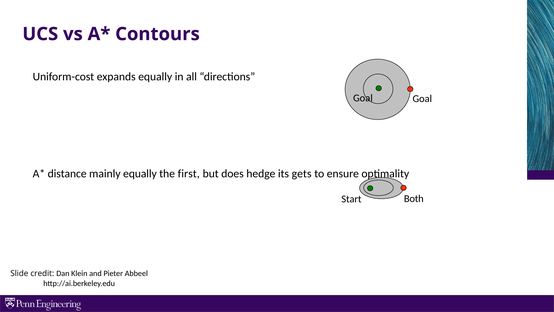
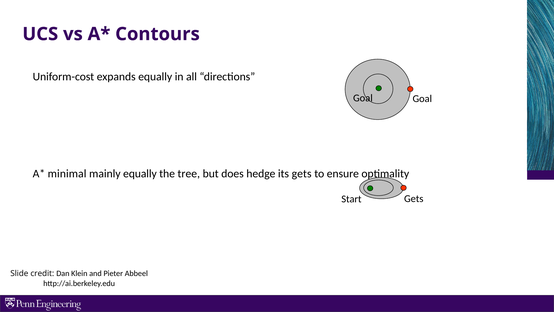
distance: distance -> minimal (67, 174)
first: first -> tree (189, 174)
Start Both: Both -> Gets (414, 199)
